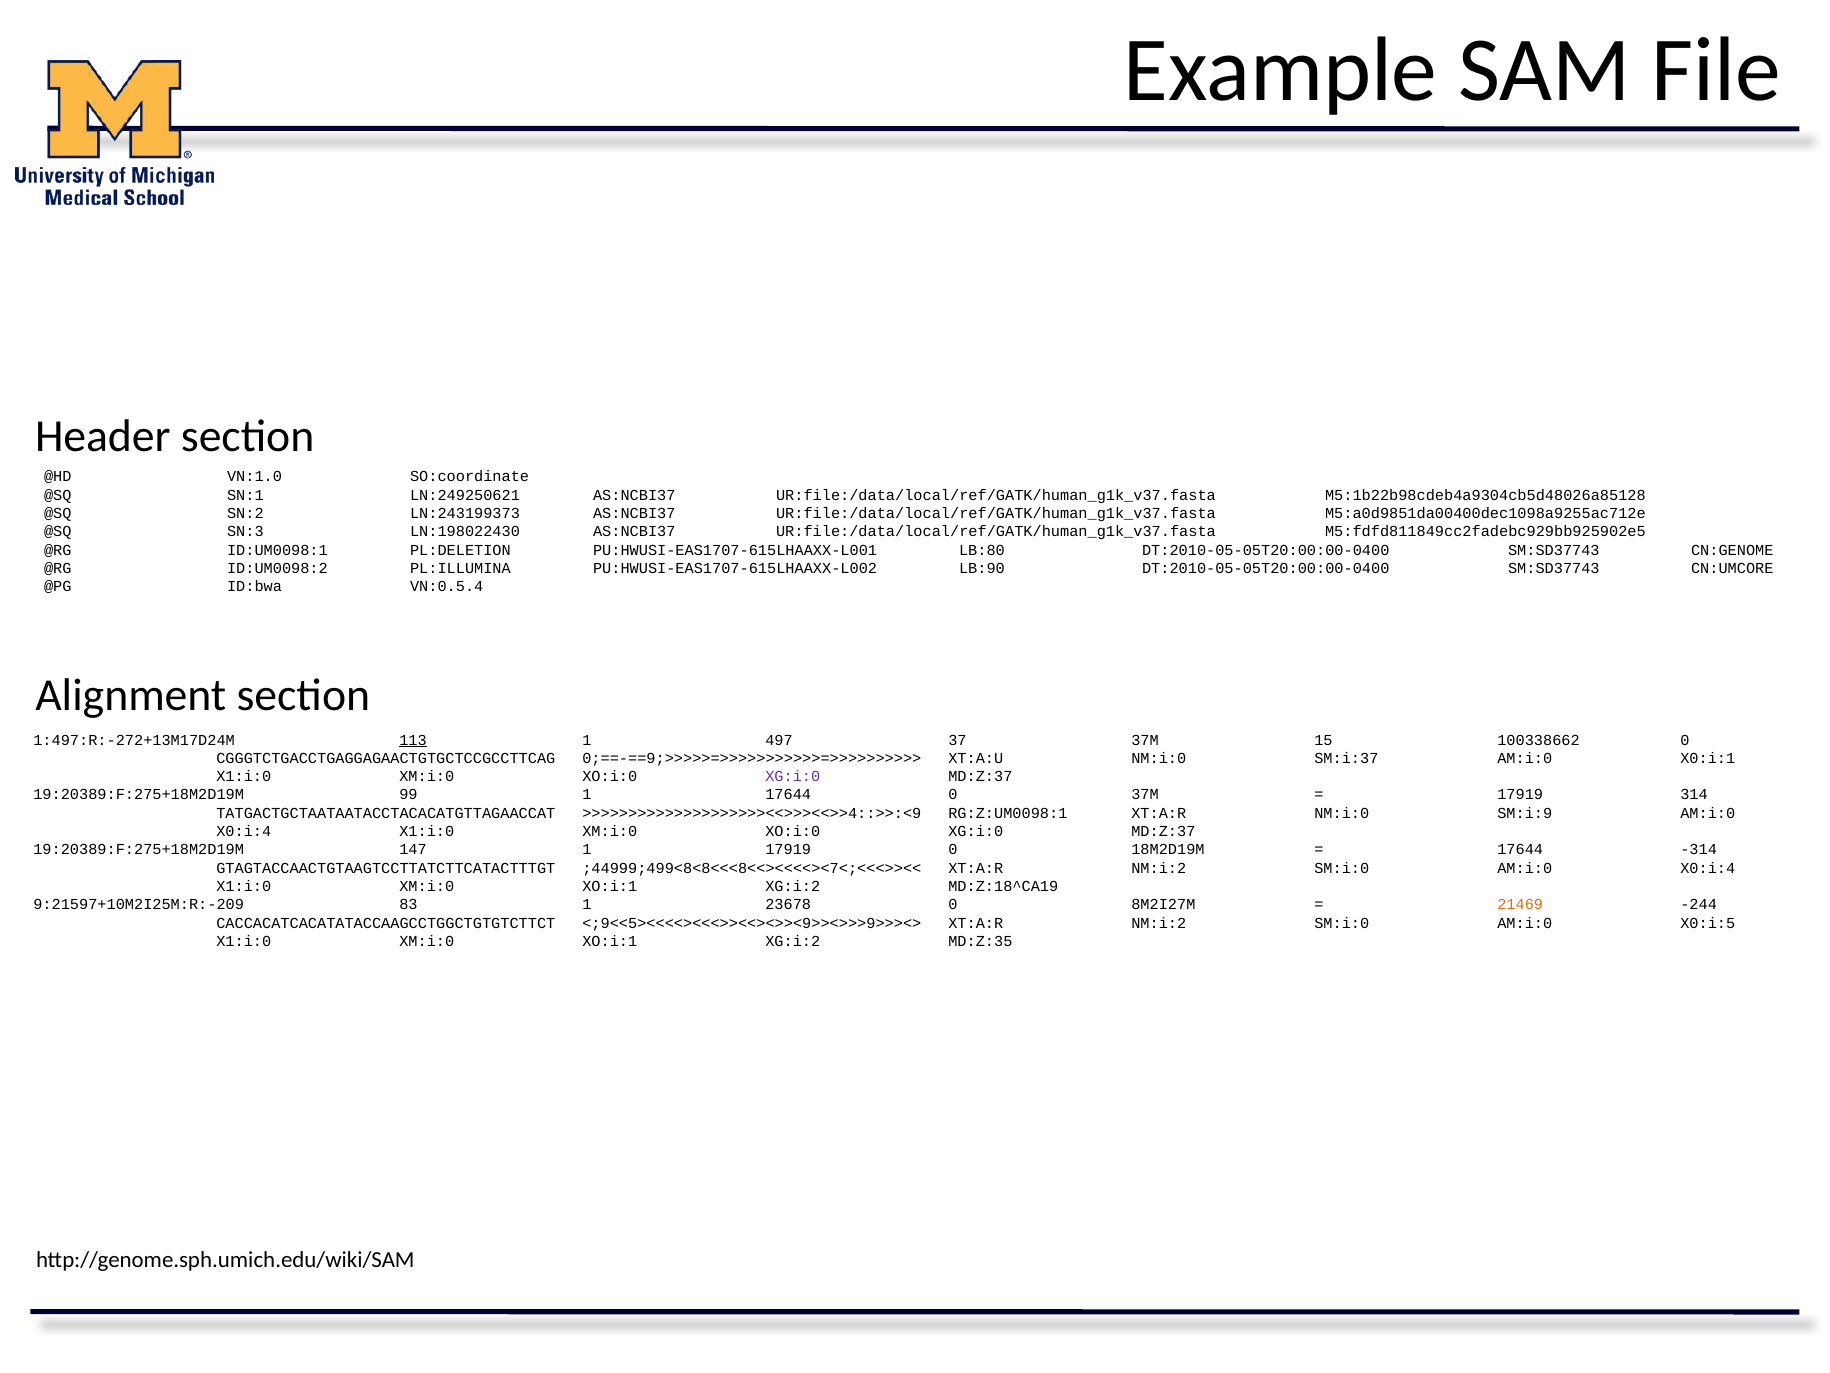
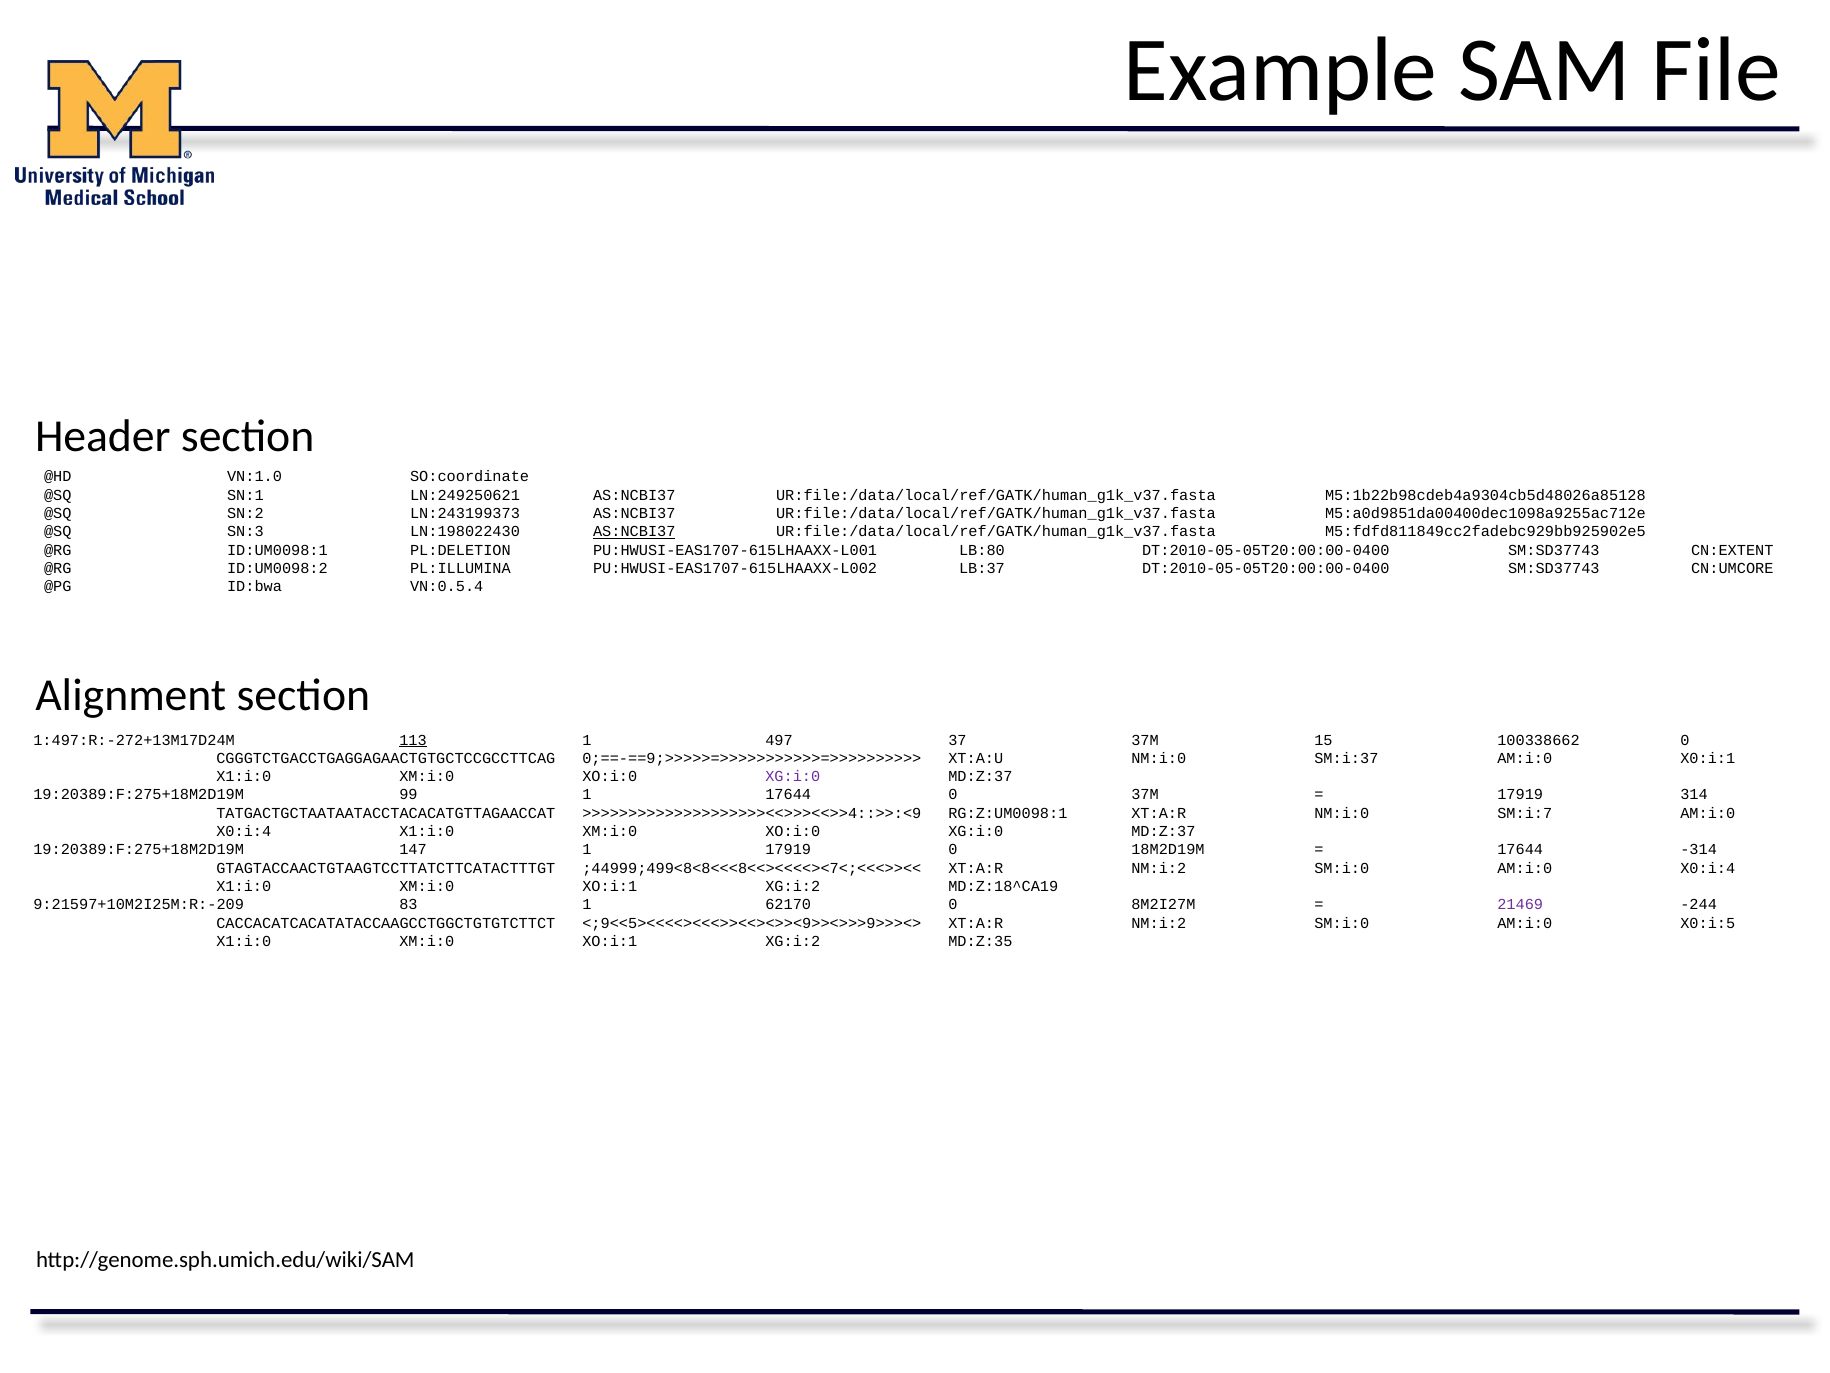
AS:NCBI37 underline: none -> present (634, 532)
CN:GENOME: CN:GENOME -> CN:EXTENT (1732, 550)
LB:90: LB:90 -> LB:37 (982, 568)
SM:i:9: SM:i:9 -> SM:i:7 (1525, 813)
23678: 23678 -> 62170 (788, 904)
21469 colour: orange -> purple (1520, 904)
